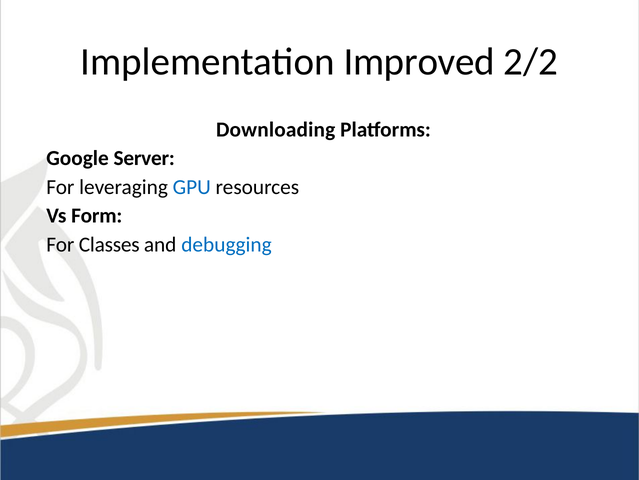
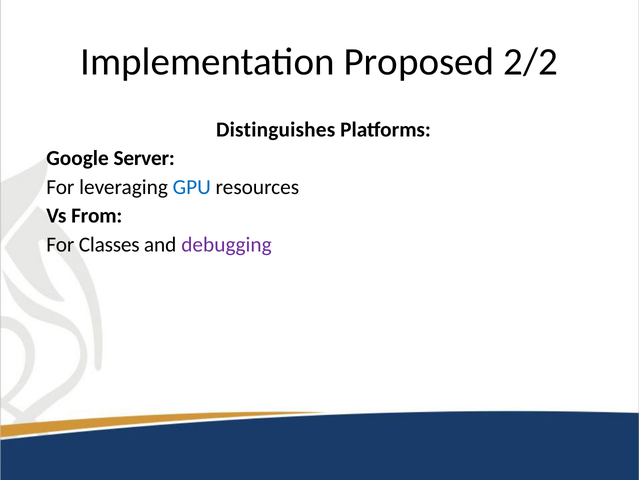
Improved: Improved -> Proposed (419, 62)
Downloading: Downloading -> Distinguishes (276, 129)
Form: Form -> From (97, 216)
debugging colour: blue -> purple (226, 244)
